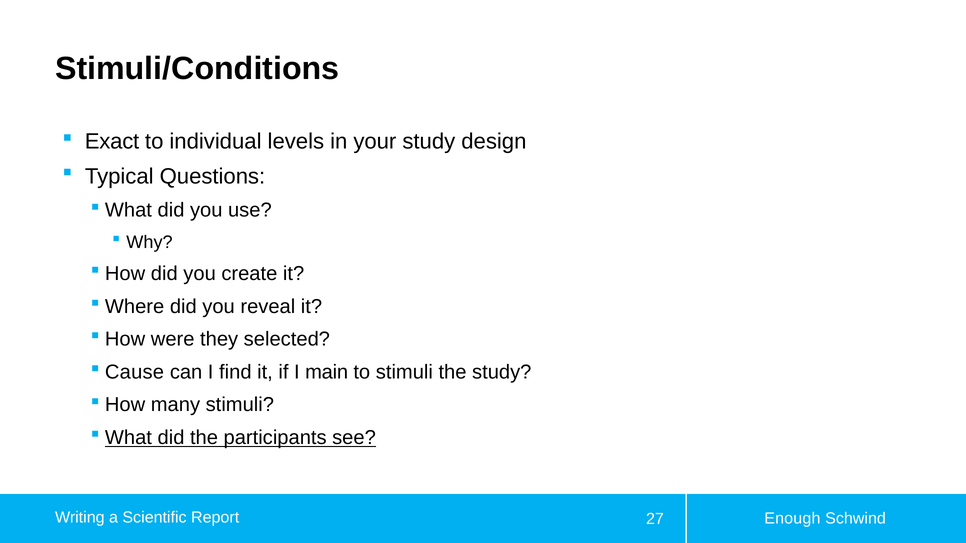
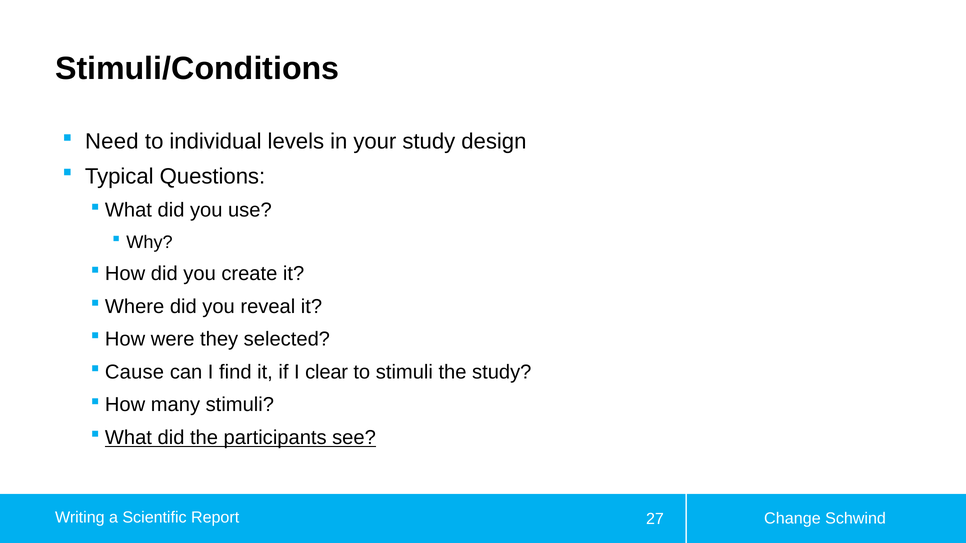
Exact: Exact -> Need (112, 142)
main: main -> clear (327, 372)
Enough: Enough -> Change (792, 519)
